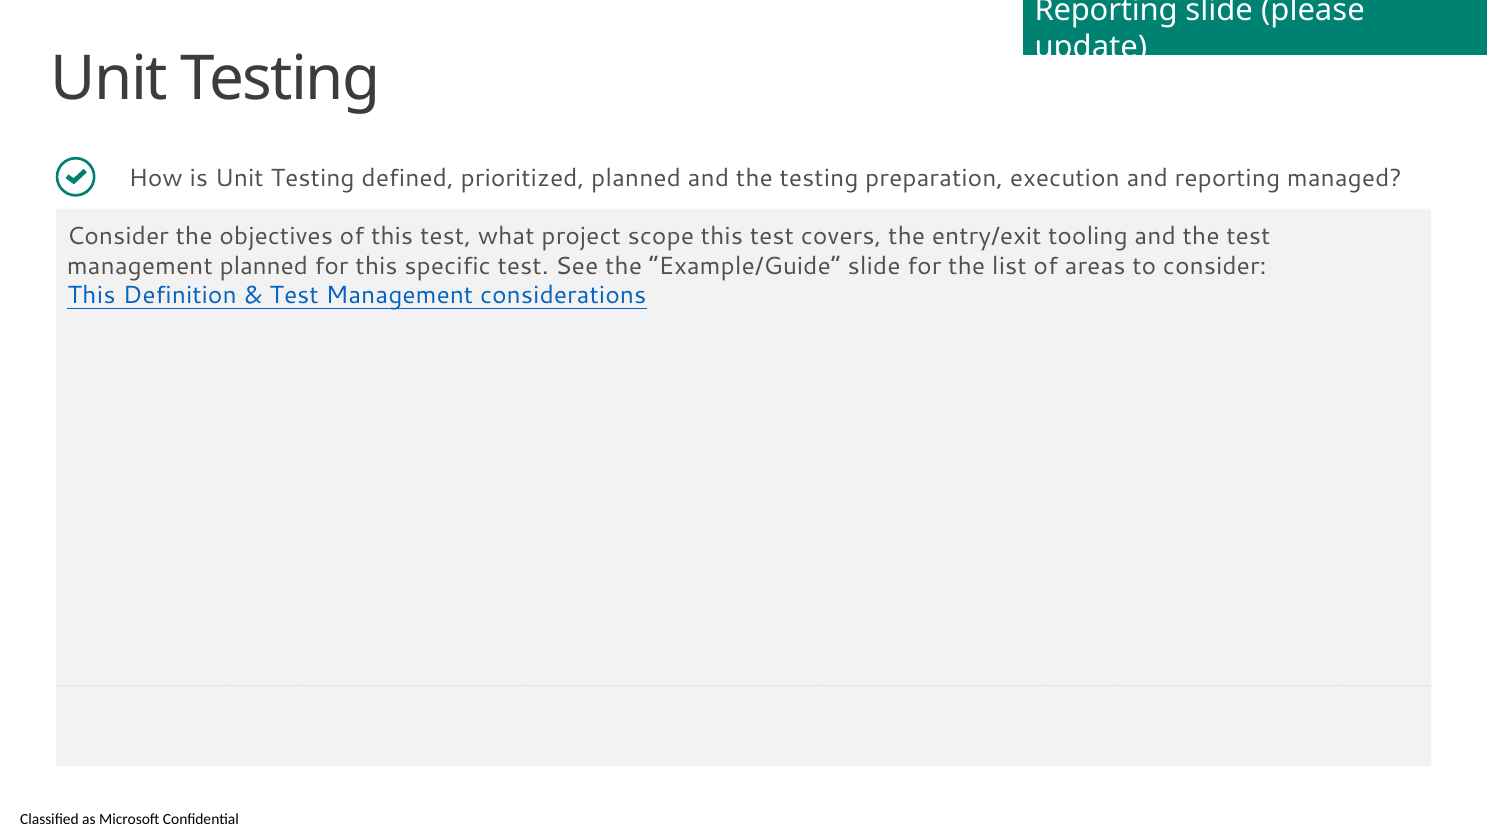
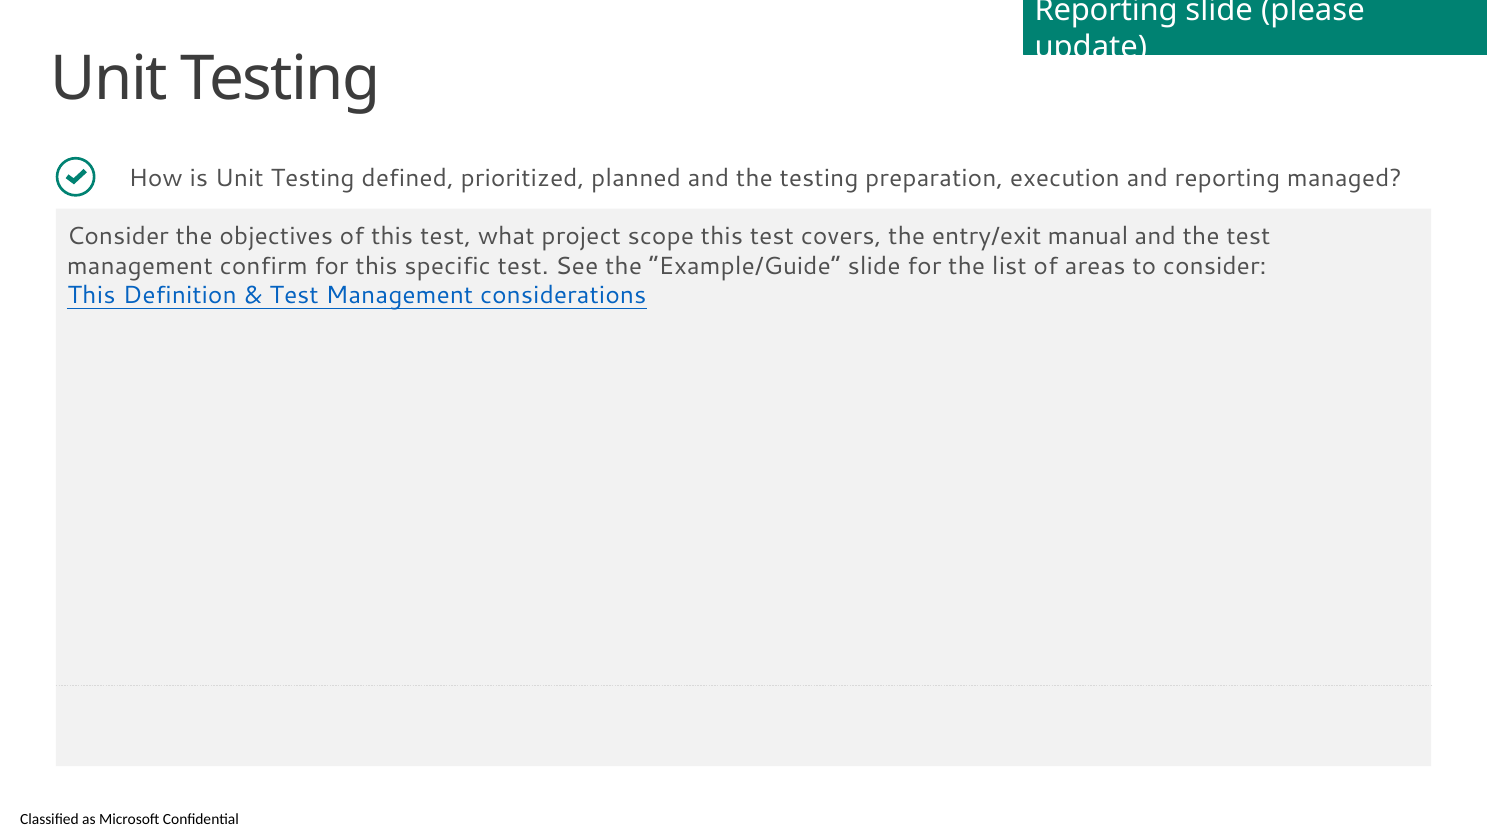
tooling: tooling -> manual (1088, 236)
management planned: planned -> confirm (264, 266)
